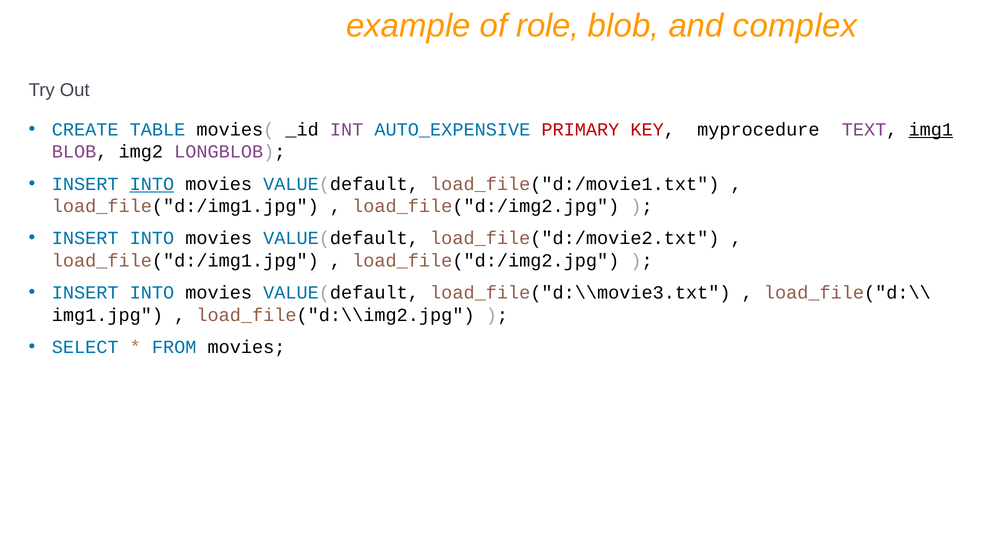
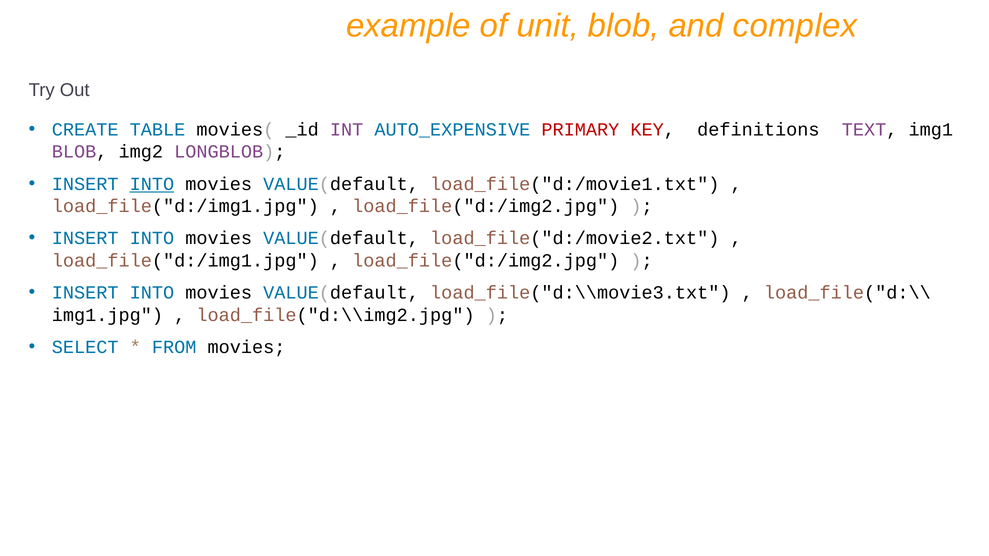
role: role -> unit (548, 26)
myprocedure: myprocedure -> definitions (758, 130)
img1 underline: present -> none (931, 130)
